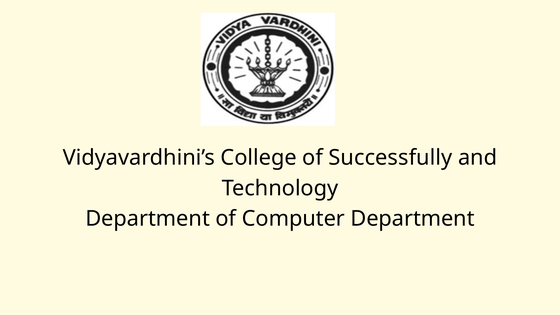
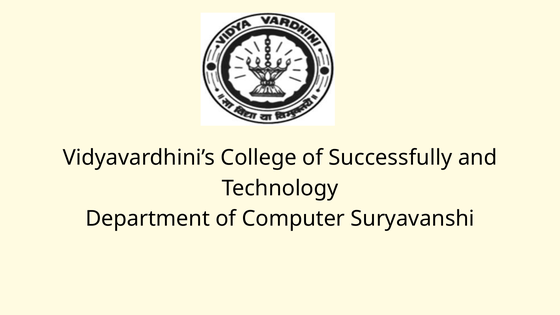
Computer Department: Department -> Suryavanshi (413, 219)
